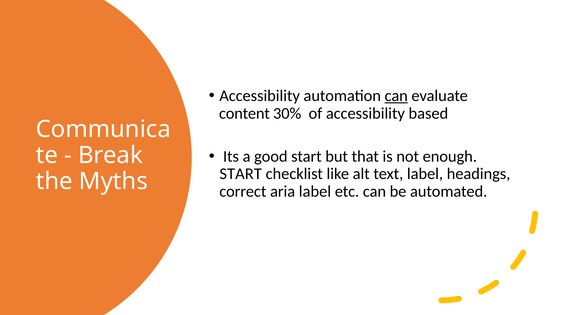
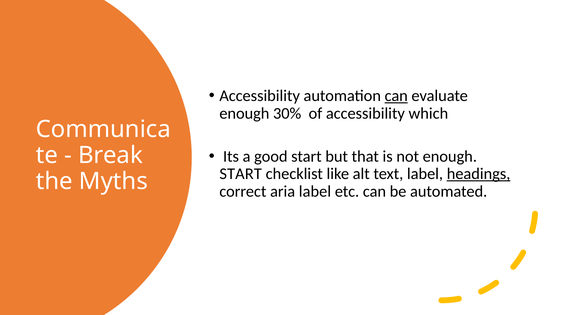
content: content -> enough (244, 114)
based: based -> which (428, 114)
headings underline: none -> present (479, 174)
